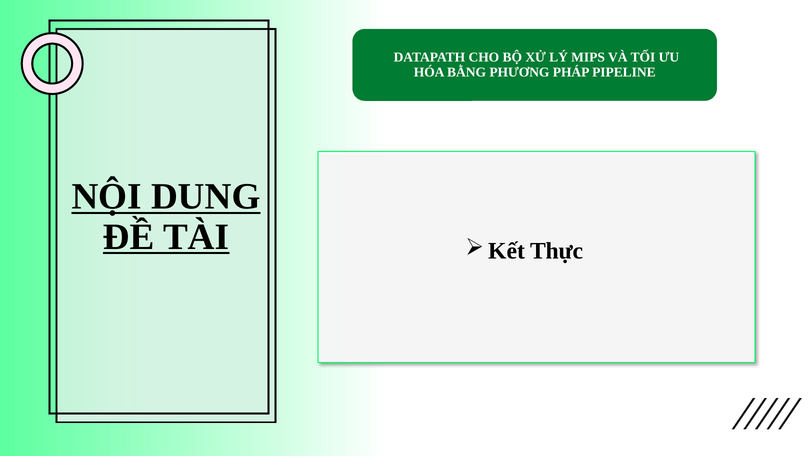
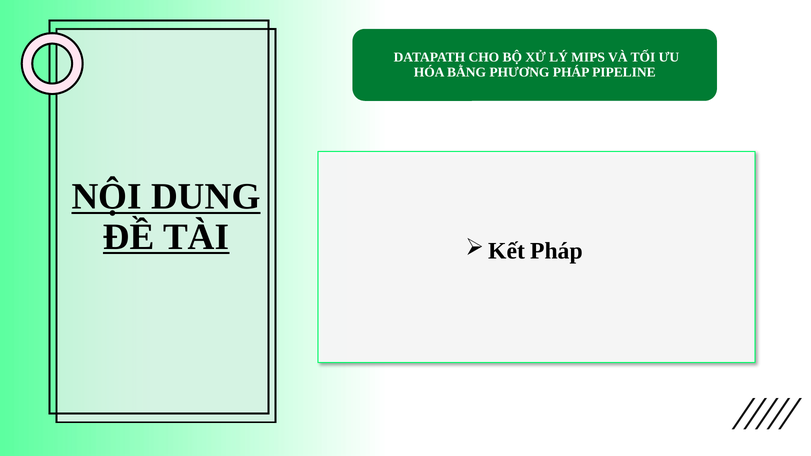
Thực: Thực -> Pháp (557, 251)
